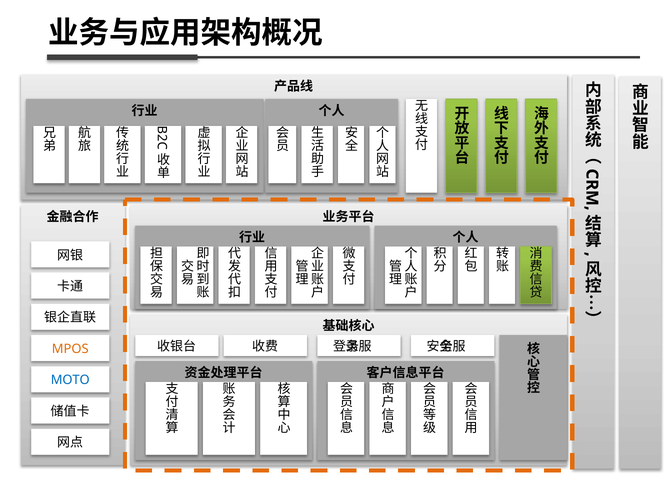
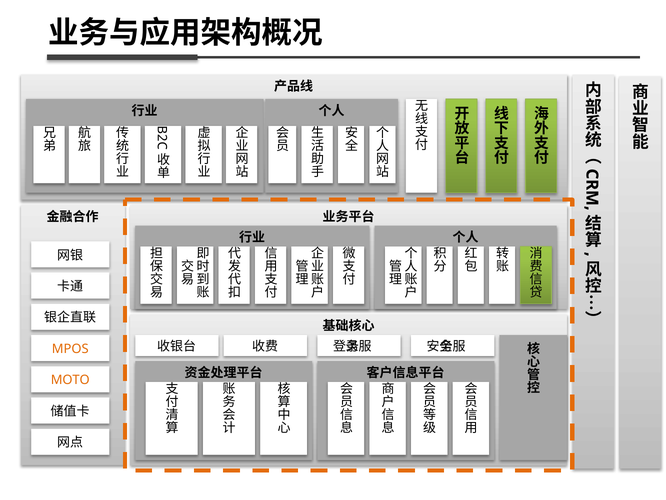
MOTO colour: blue -> orange (70, 380)
